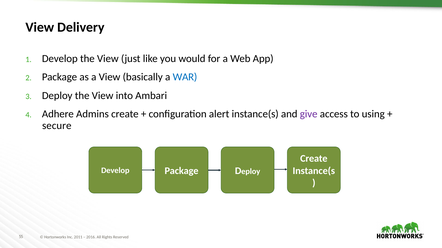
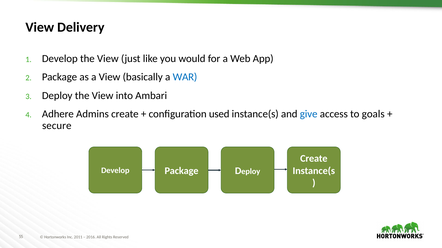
alert: alert -> used (219, 114)
give colour: purple -> blue (309, 114)
using: using -> goals (373, 114)
